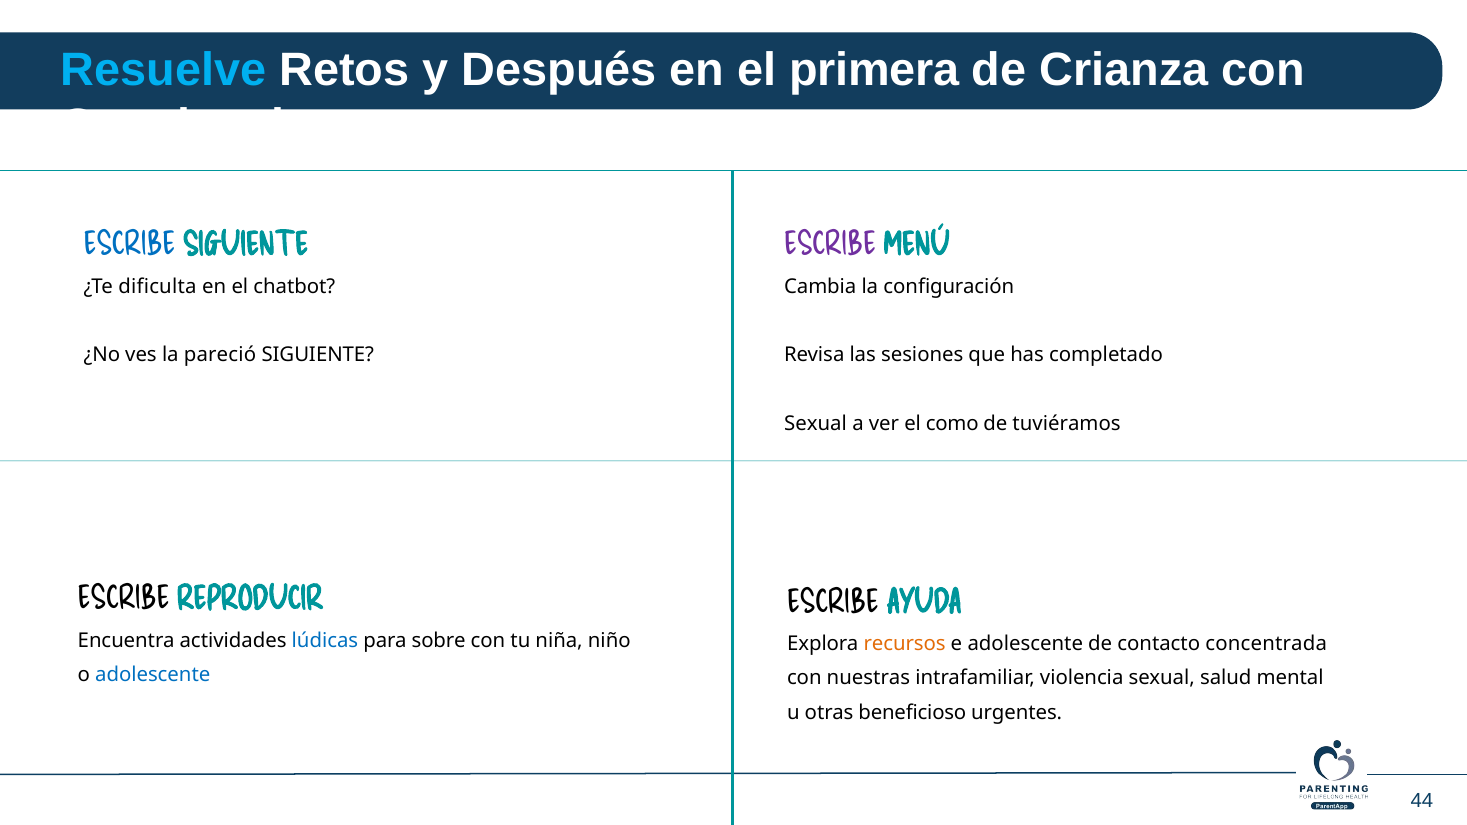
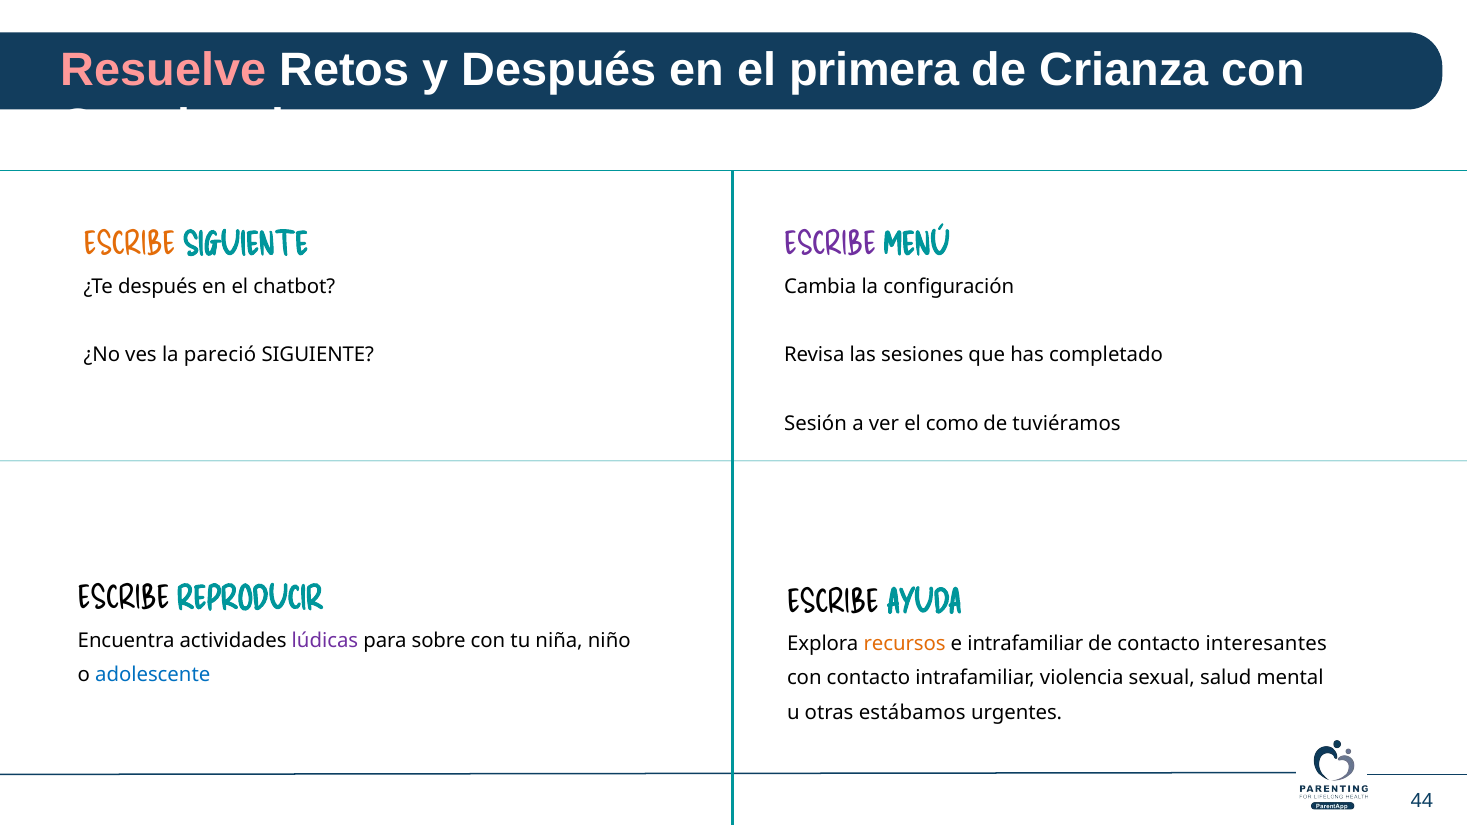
Resuelve colour: light blue -> pink (163, 70)
ESCRIBE colour: blue -> orange (130, 245)
¿Te dificulta: dificulta -> después (158, 287)
Sexual: Sexual -> Sesión (816, 424)
lúdicas colour: blue -> purple (325, 641)
e adolescente: adolescente -> intrafamiliar (1025, 644)
concentrada: concentrada -> interesantes (1266, 644)
con nuestras: nuestras -> contacto (868, 678)
beneficioso: beneficioso -> estábamos (912, 713)
